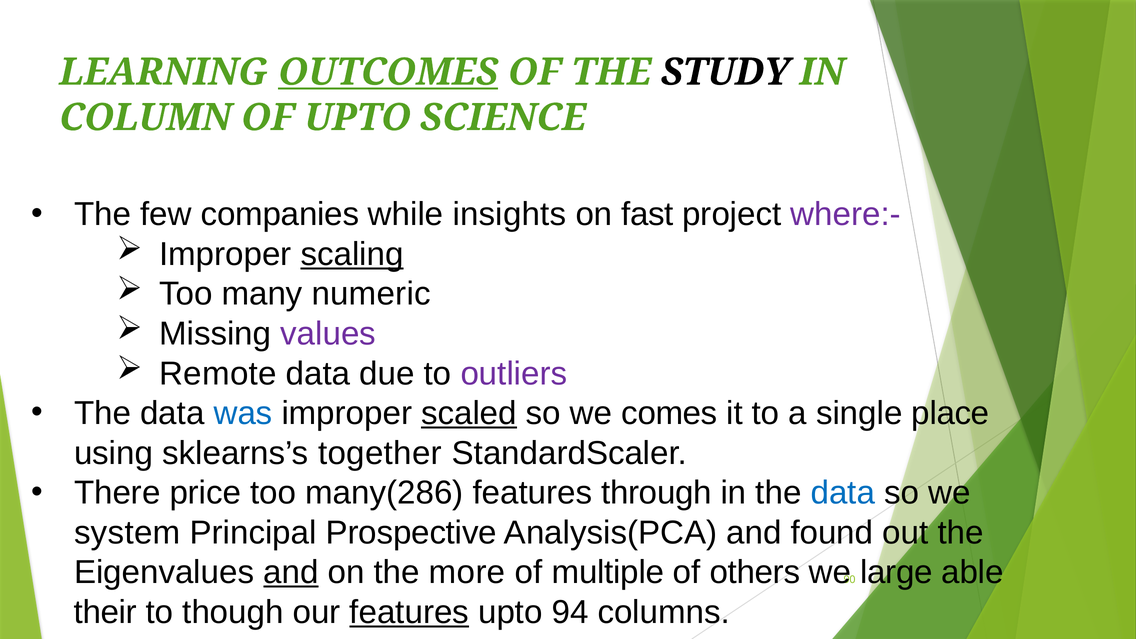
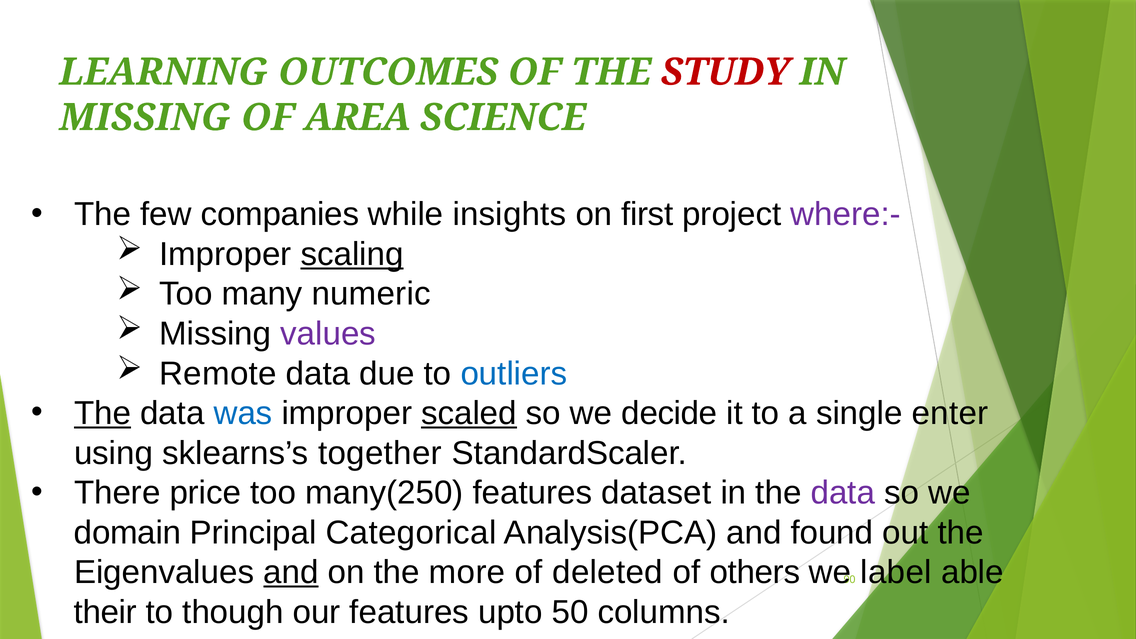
OUTCOMES underline: present -> none (388, 72)
STUDY colour: black -> red (725, 72)
COLUMN: COLUMN -> MISSING (145, 118)
OF UPTO: UPTO -> AREA (358, 118)
fast: fast -> first (647, 214)
outliers colour: purple -> blue (514, 374)
The underline: none -> present (103, 413)
comes: comes -> decide (669, 413)
place: place -> enter (950, 413)
many(286: many(286 -> many(250 (384, 493)
through: through -> dataset (656, 493)
data colour: blue -> purple (843, 493)
system: system -> domain (127, 533)
Prospective: Prospective -> Categorical (411, 533)
multiple: multiple -> deleted (608, 572)
large: large -> label (896, 572)
features underline: present -> none (409, 612)
94: 94 -> 50 (570, 612)
